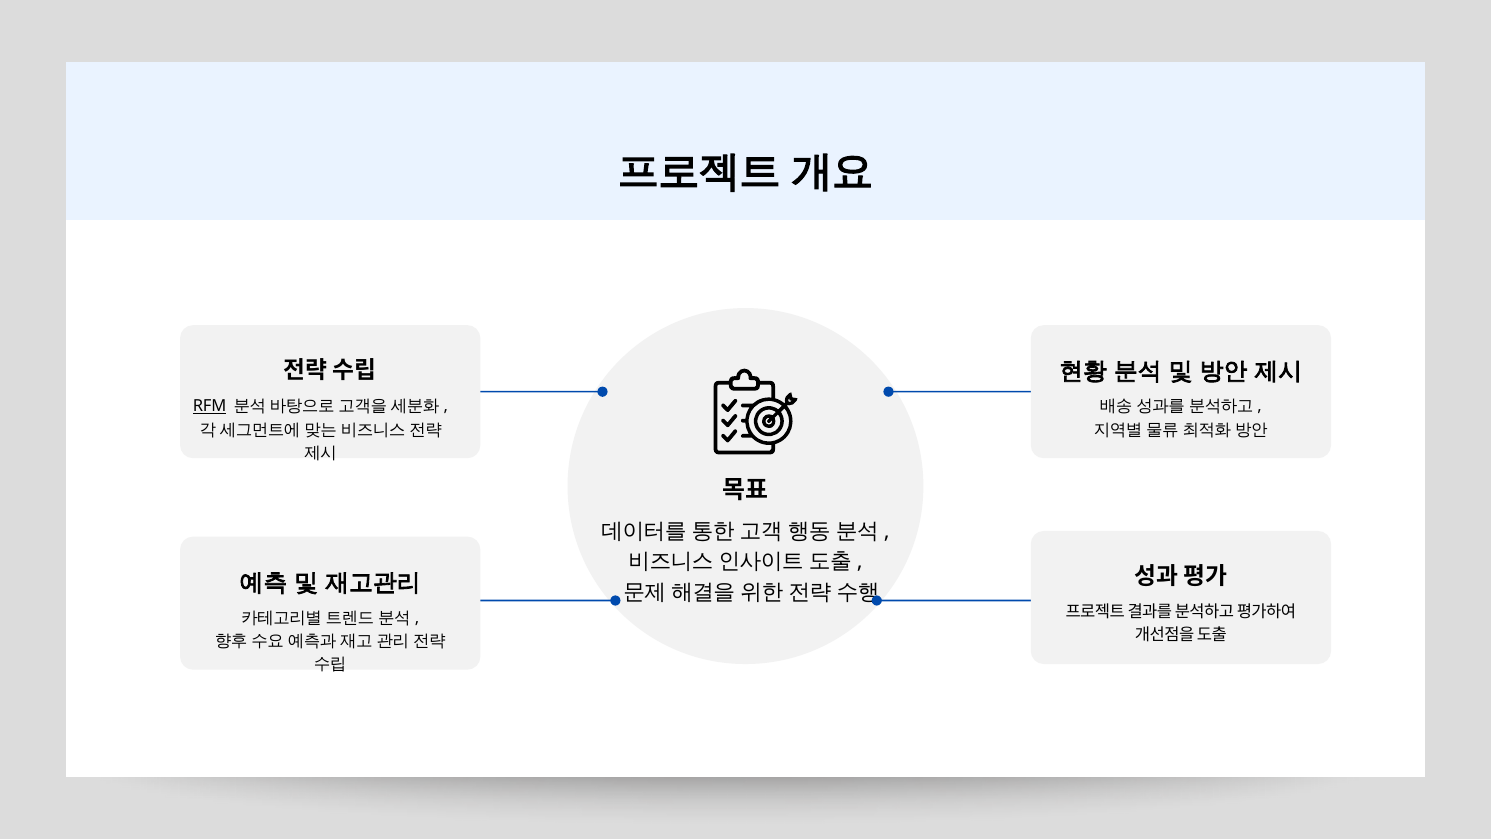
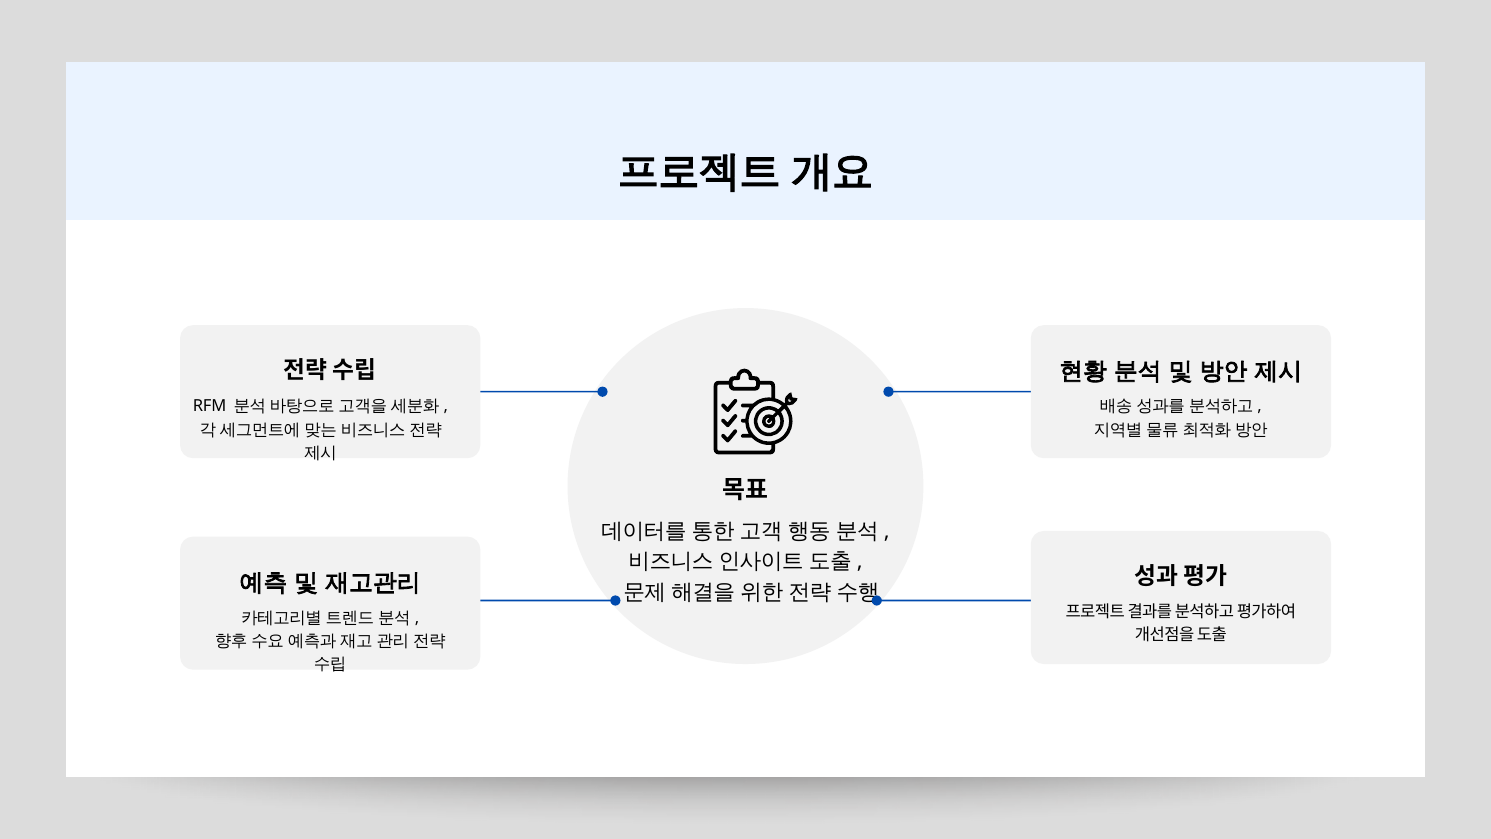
RFM underline: present -> none (210, 406)
